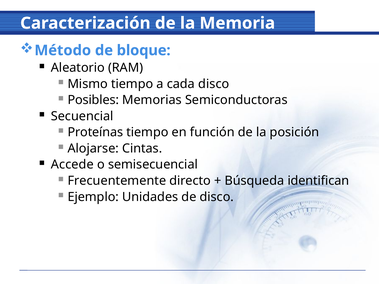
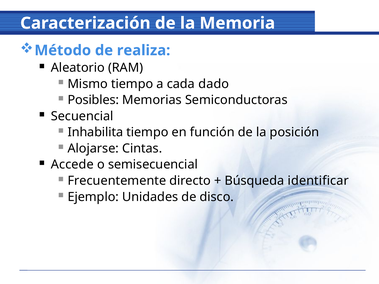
bloque: bloque -> realiza (144, 50)
cada disco: disco -> dado (214, 84)
Proteínas: Proteínas -> Inhabilita (95, 132)
identifican: identifican -> identificar (318, 181)
